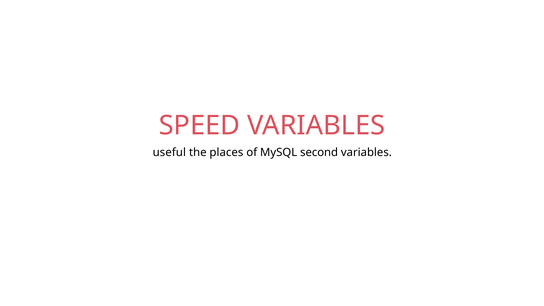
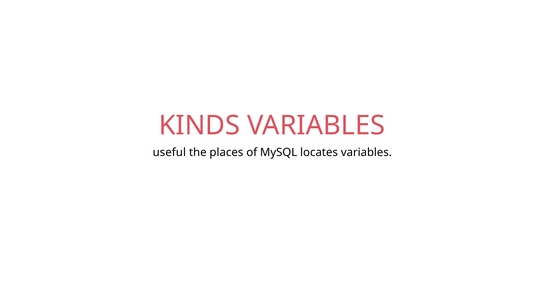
SPEED: SPEED -> KINDS (199, 126)
second: second -> locates (319, 152)
